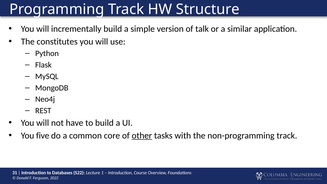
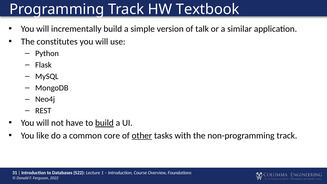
Structure: Structure -> Textbook (208, 9)
build underline: none -> present (104, 123)
five: five -> like (43, 136)
